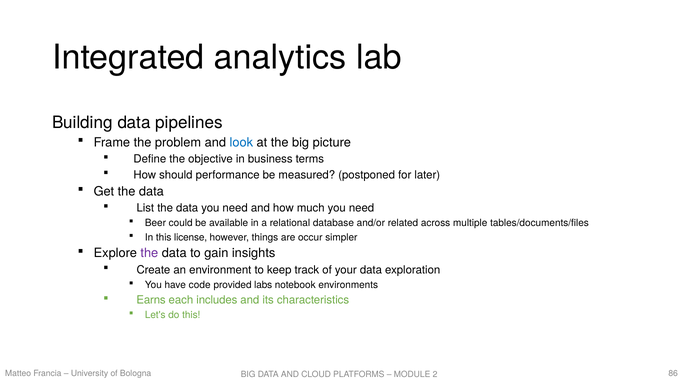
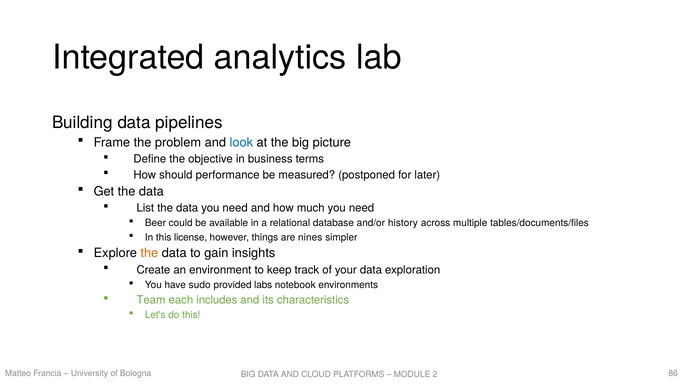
related: related -> history (403, 223)
occur: occur -> nines (310, 238)
the colour: purple -> orange (149, 253)
code: code -> sudo (200, 285)
Earns: Earns -> Team (151, 300)
